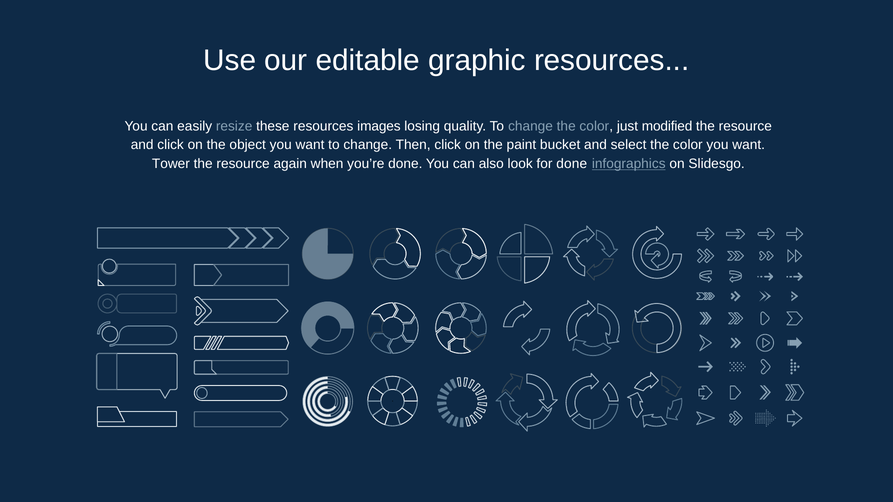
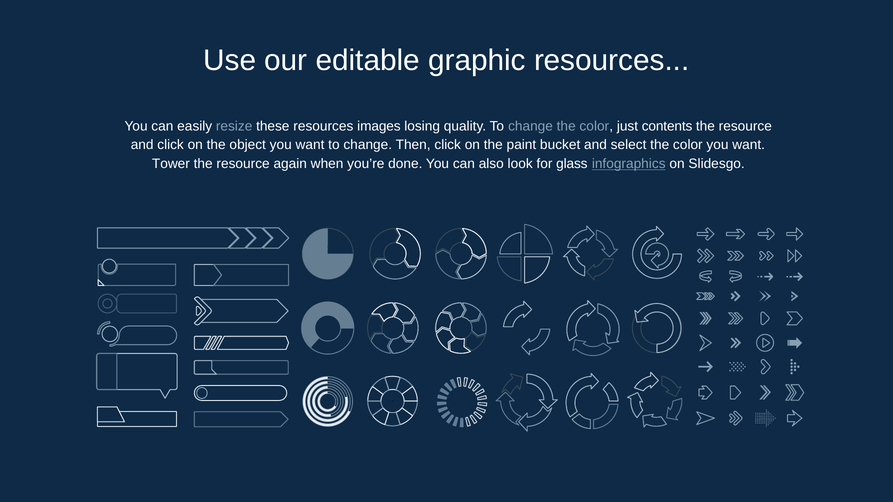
modified: modified -> contents (667, 126)
for done: done -> glass (572, 164)
